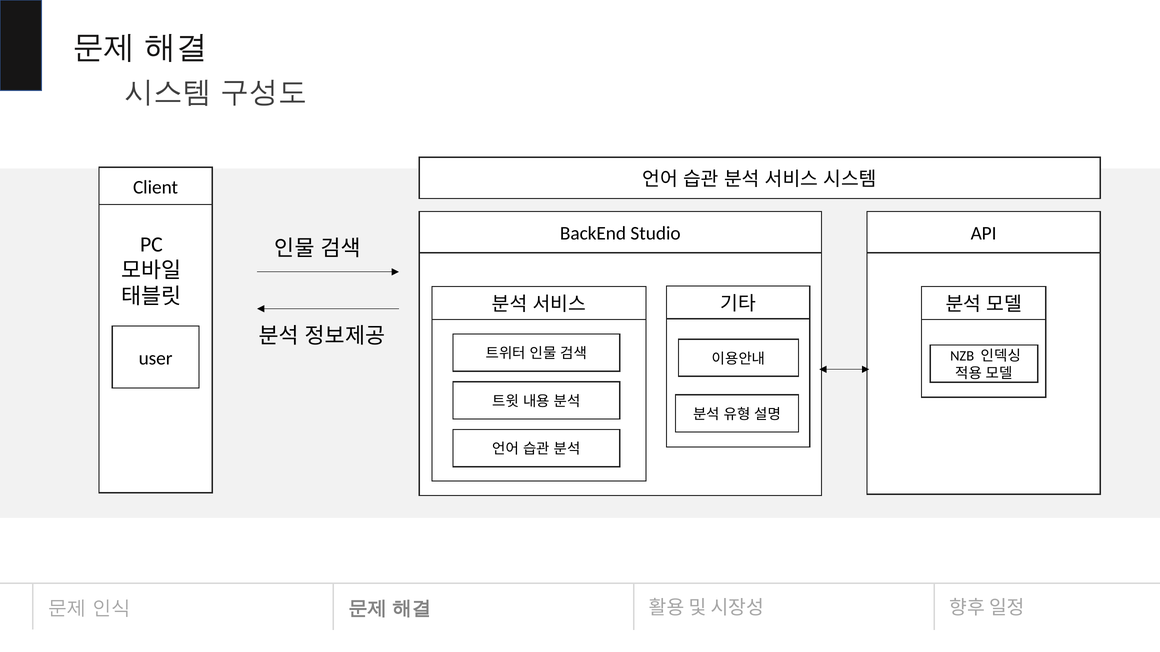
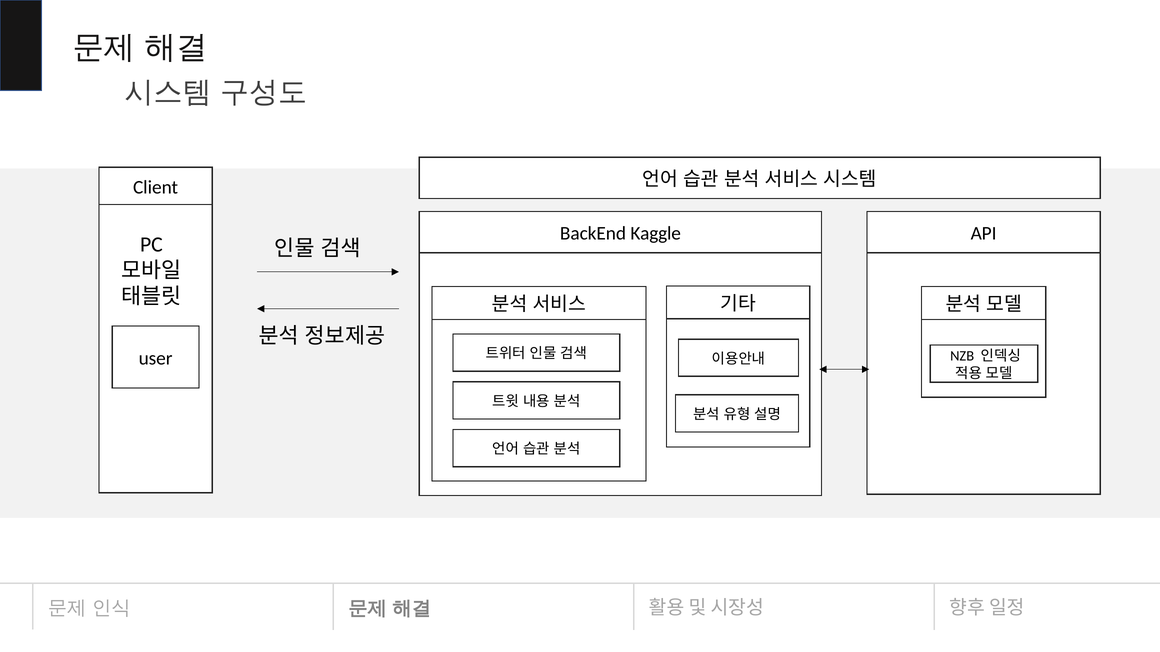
Studio: Studio -> Kaggle (656, 234)
